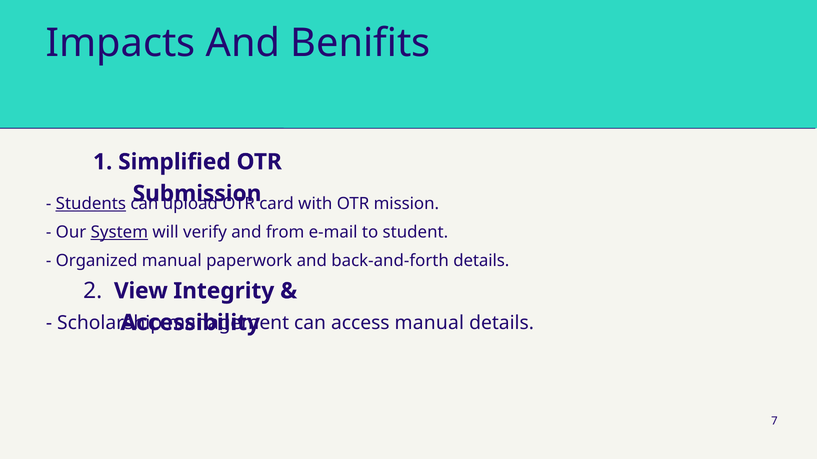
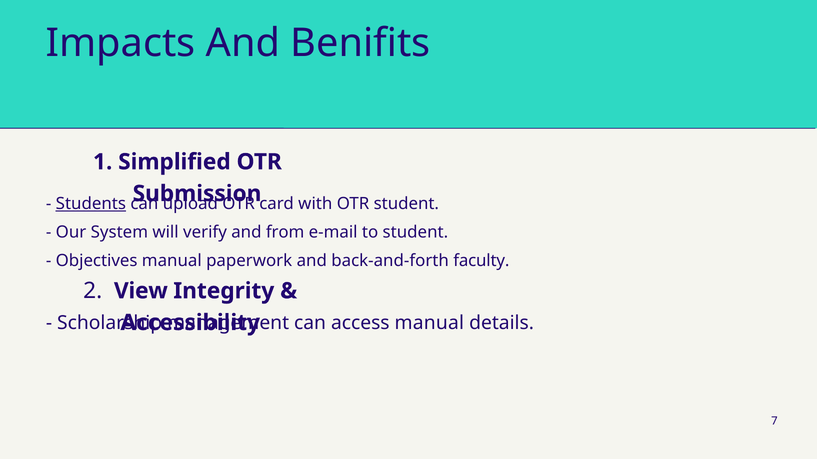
OTR mission: mission -> student (406, 204)
System underline: present -> none (119, 233)
Organized: Organized -> Objectives (97, 261)
back-and-forth details: details -> faculty (481, 261)
